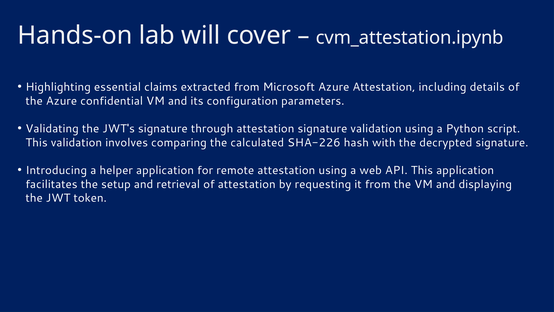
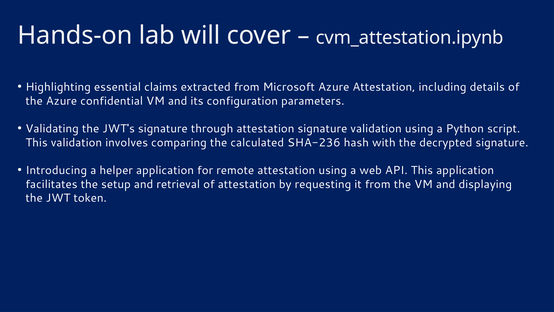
SHA-226: SHA-226 -> SHA-236 (314, 142)
